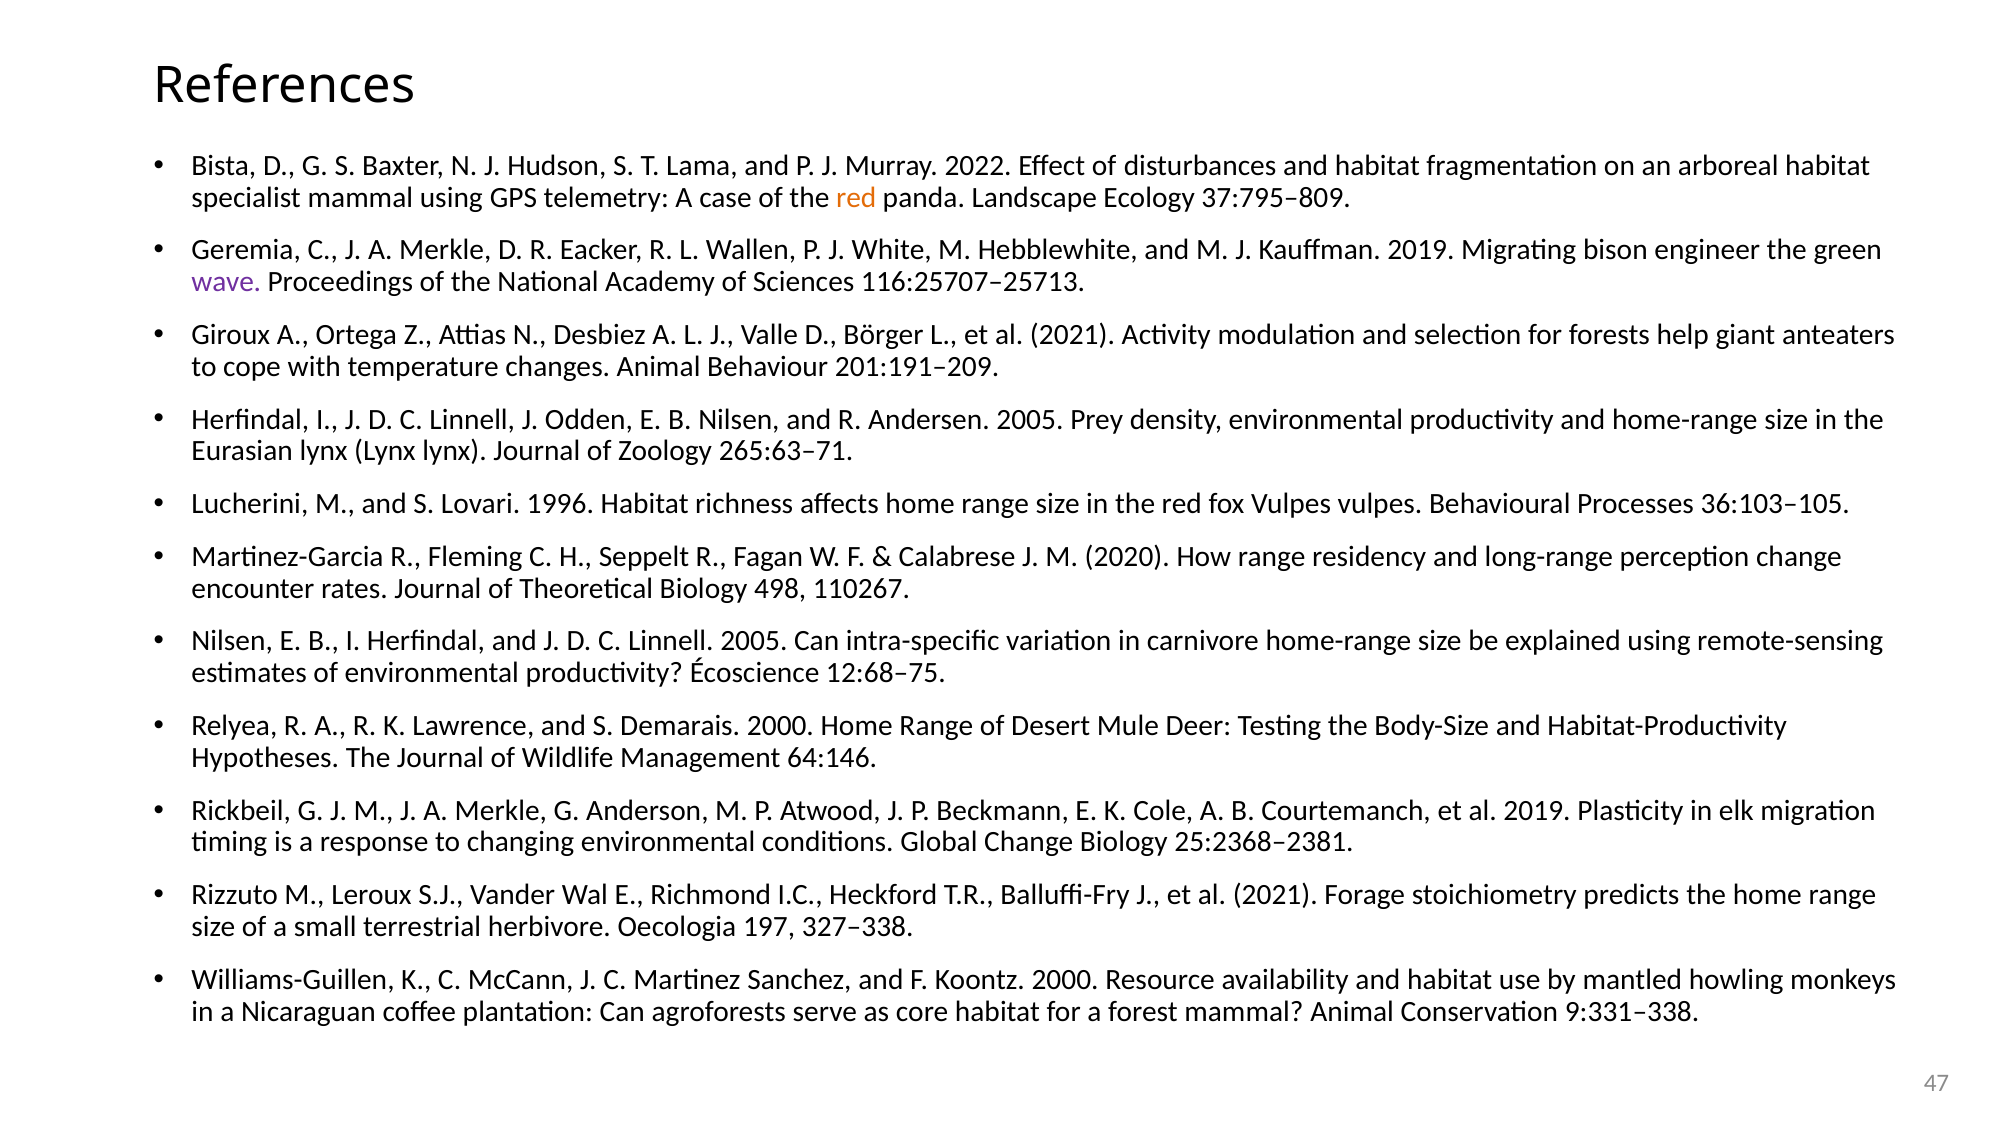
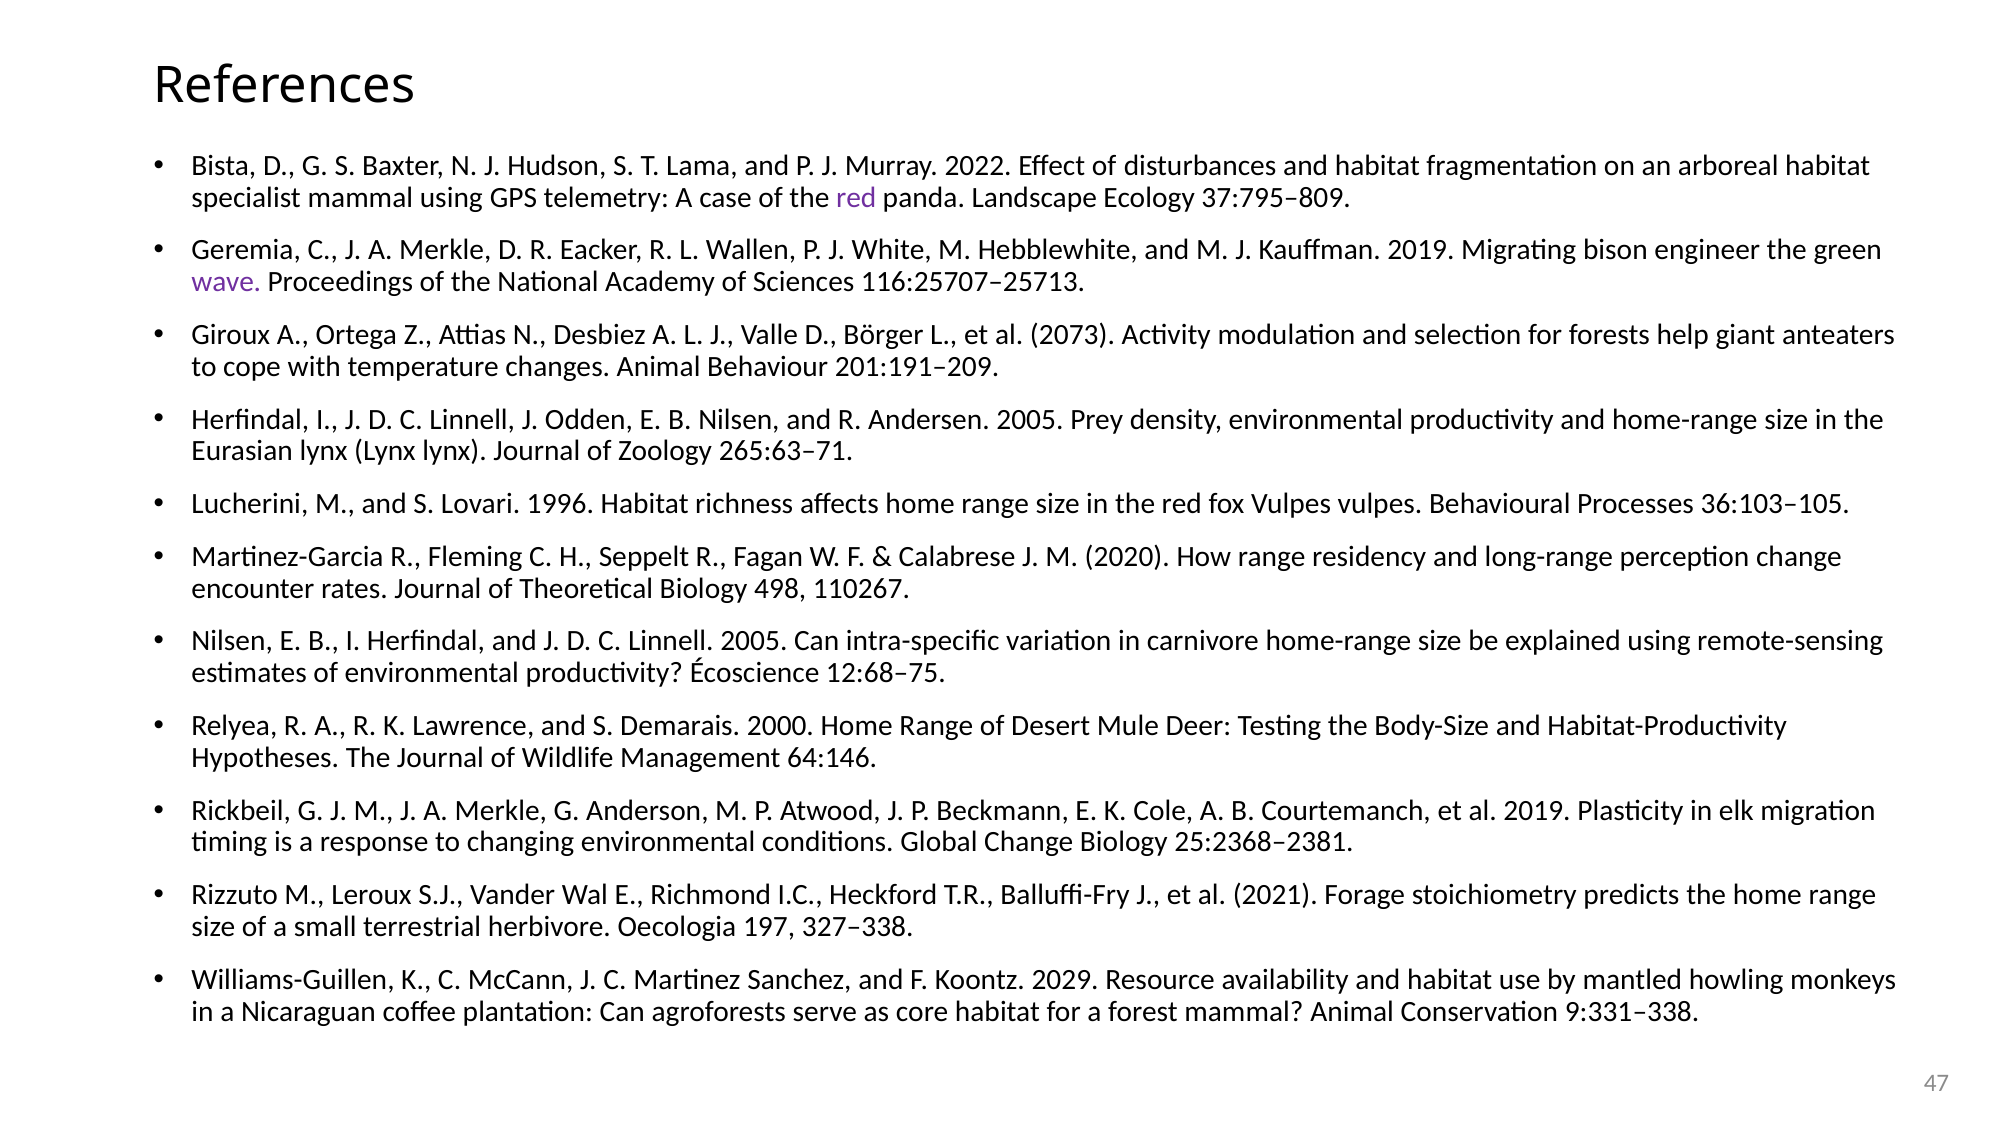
red colour: orange -> purple (856, 197)
L et al 2021: 2021 -> 2073 (1072, 335)
Koontz 2000: 2000 -> 2029 (1065, 980)
